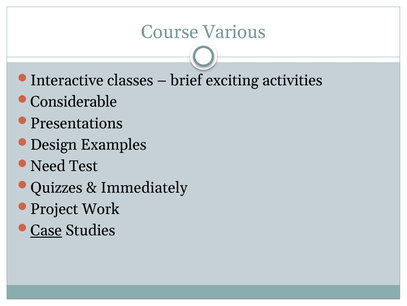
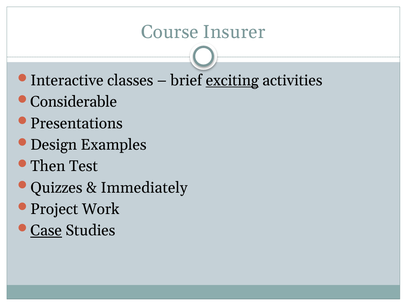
Various: Various -> Insurer (234, 32)
exciting underline: none -> present (232, 80)
Need: Need -> Then (48, 166)
